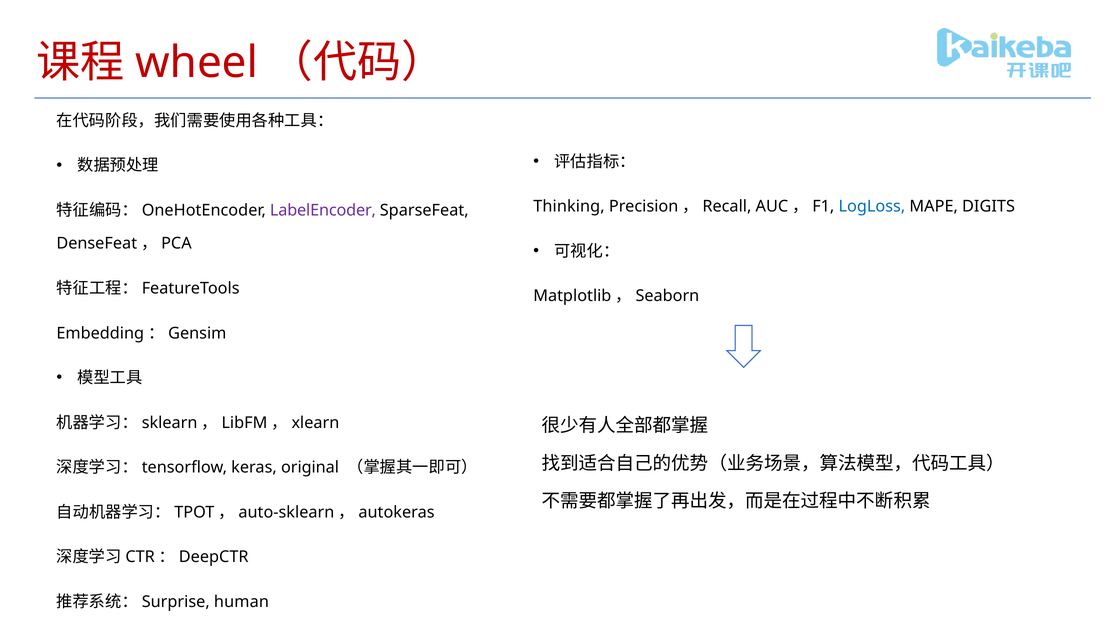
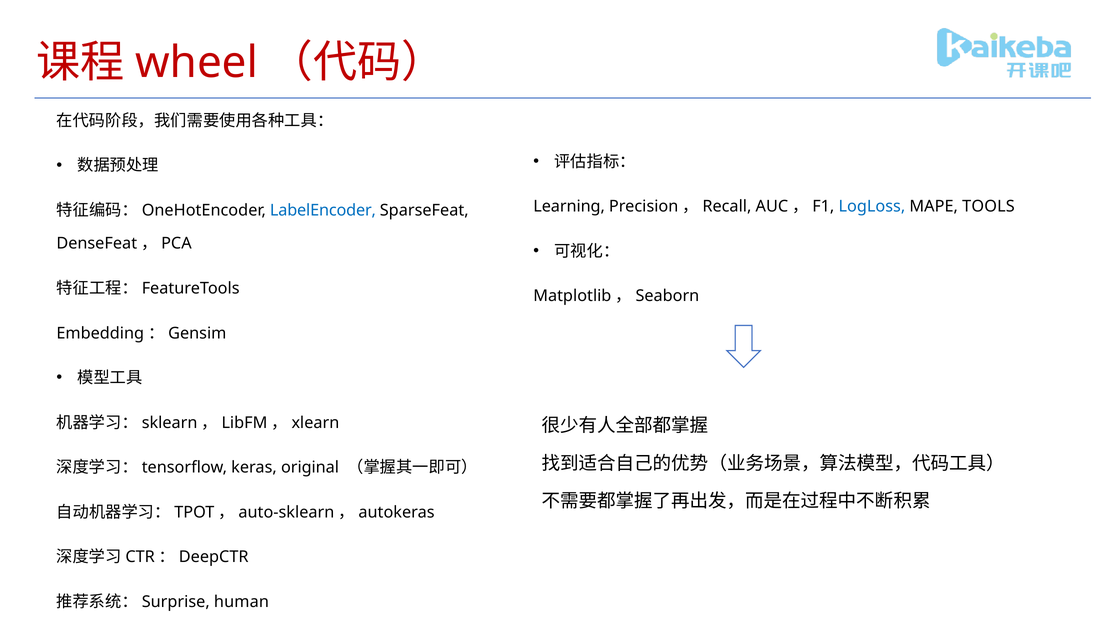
Thinking: Thinking -> Learning (569, 206)
DIGITS: DIGITS -> TOOLS (988, 206)
LabelEncoder colour: purple -> blue (323, 210)
